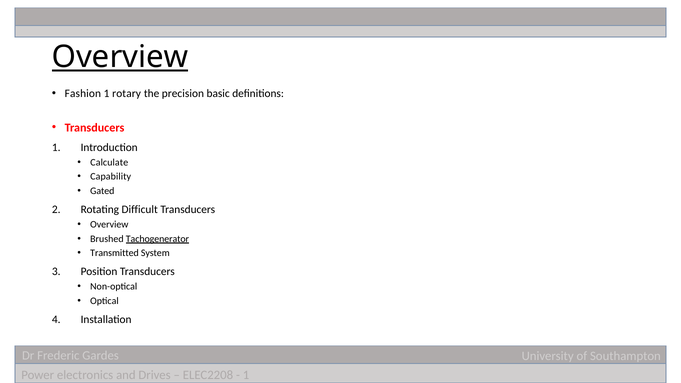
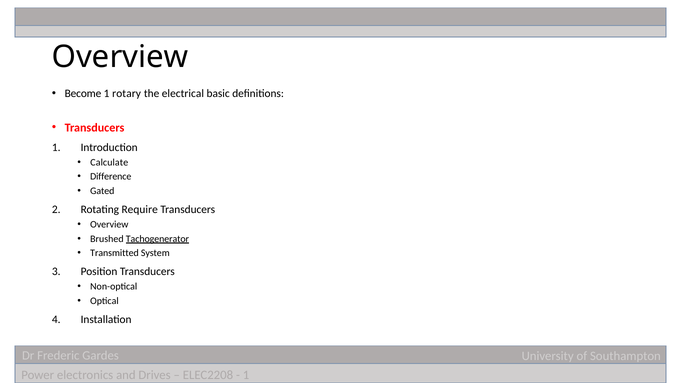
Overview underline: present -> none (120, 57)
Fashion: Fashion -> Become (83, 94)
precision: precision -> electrical (183, 94)
Capability: Capability -> Difference (111, 177)
Difficult: Difficult -> Require (140, 209)
